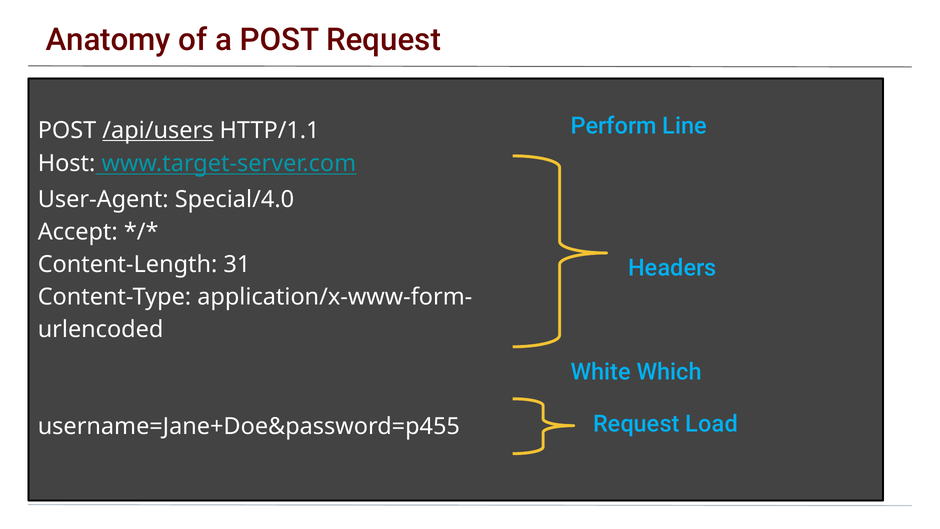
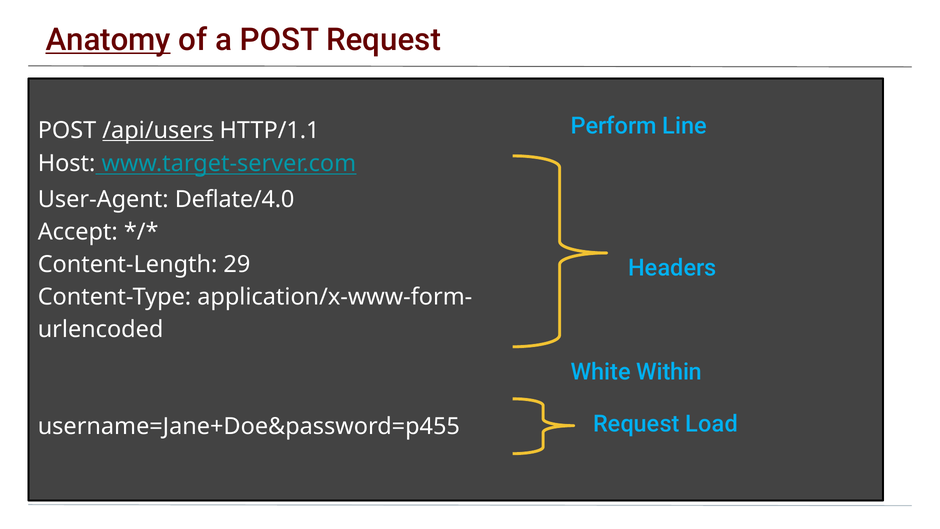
Anatomy underline: none -> present (108, 40)
Special/4.0: Special/4.0 -> Deflate/4.0 (235, 199)
31: 31 -> 29 (237, 264)
Which: Which -> Within (669, 372)
